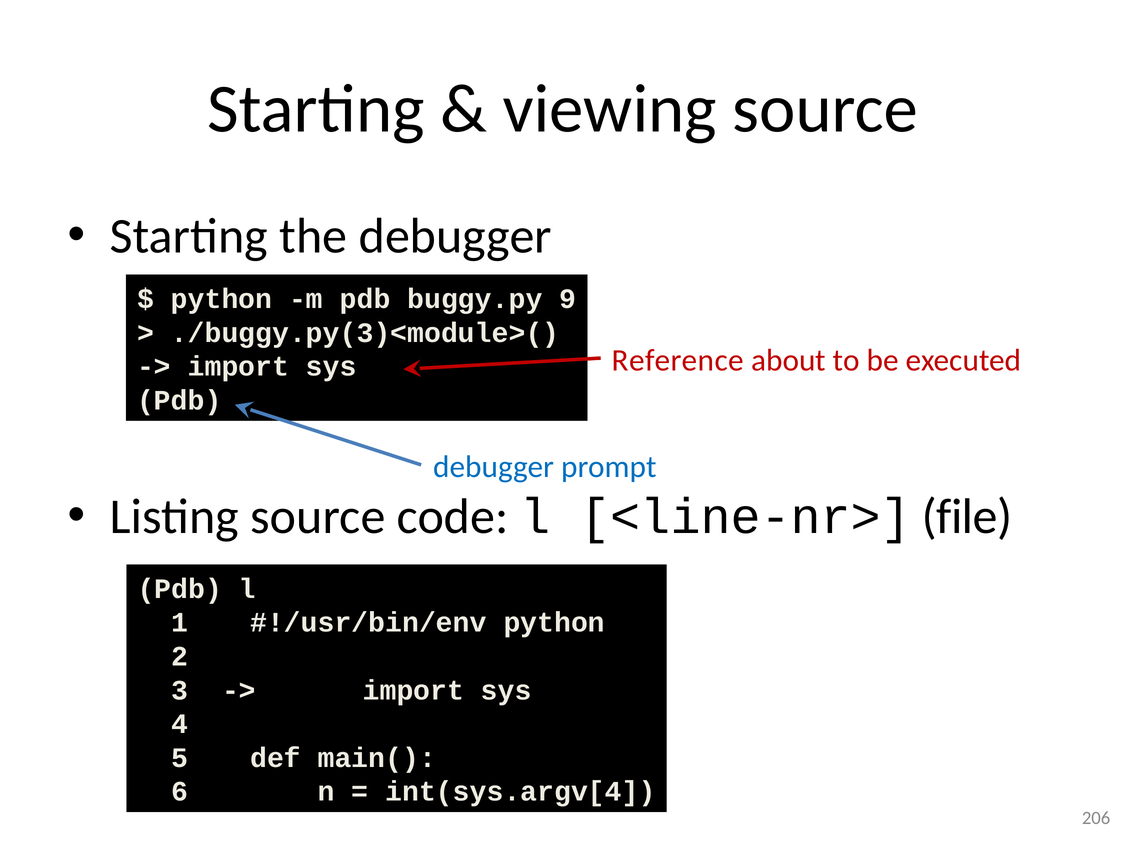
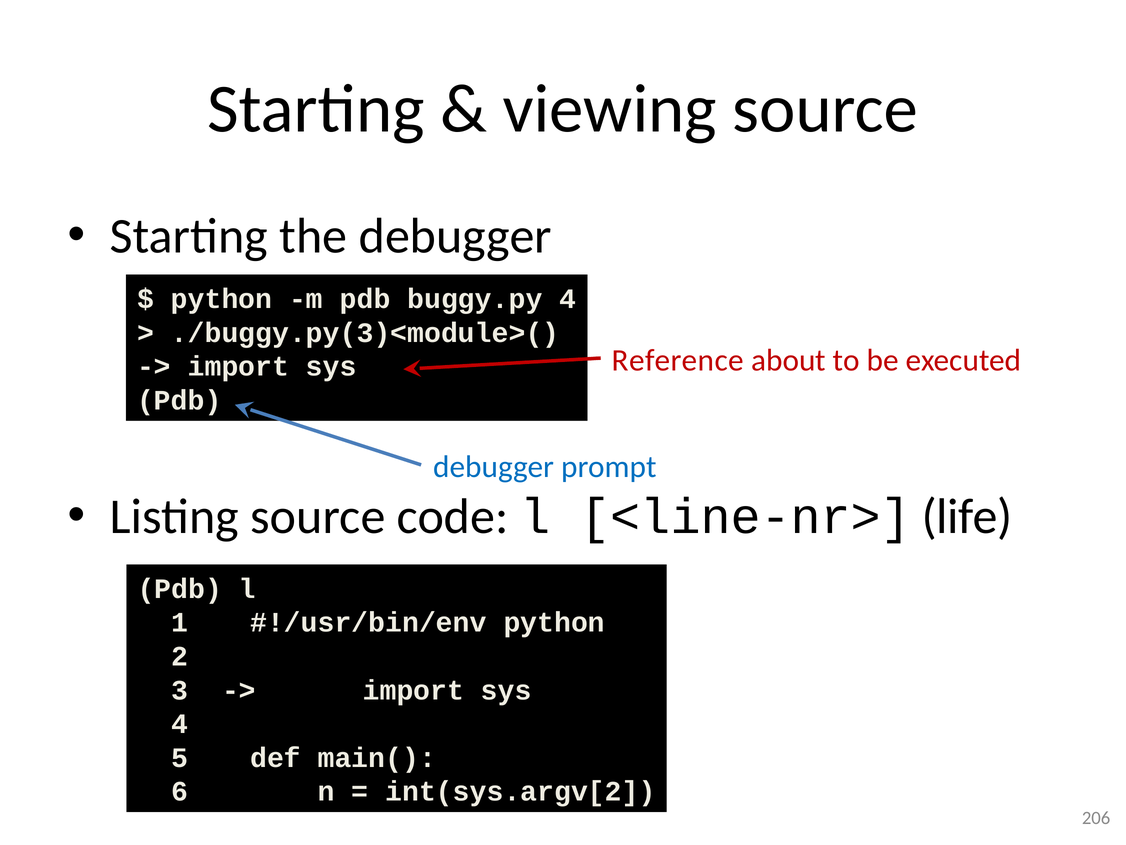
buggy.py 9: 9 -> 4 (568, 299)
file: file -> life (967, 517)
int(sys.argv[4: int(sys.argv[4 -> int(sys.argv[2 (520, 791)
